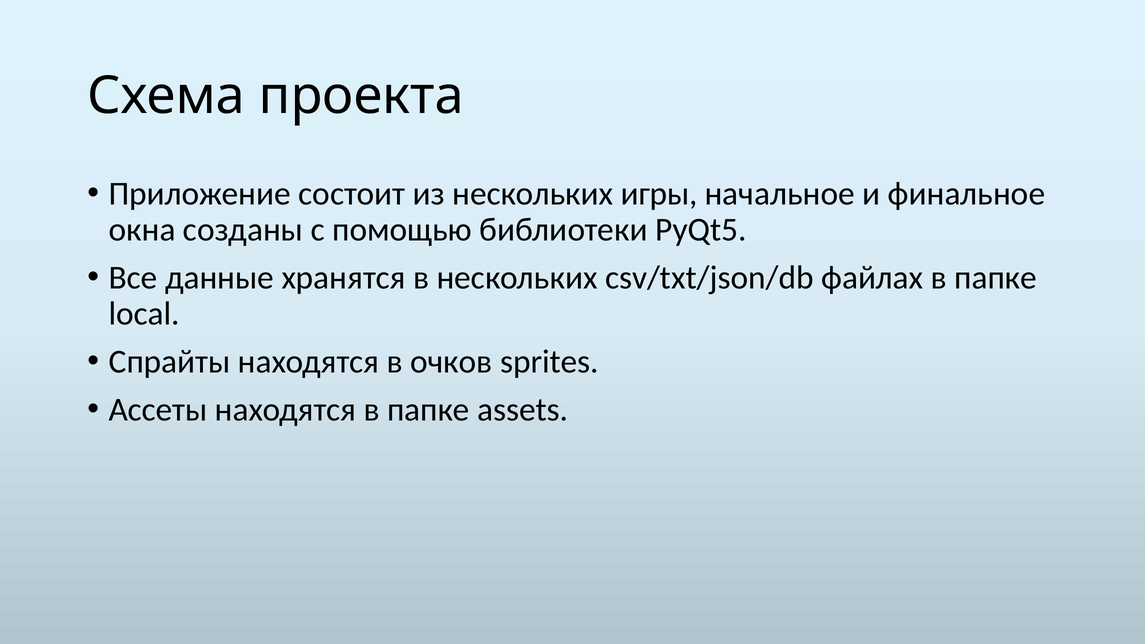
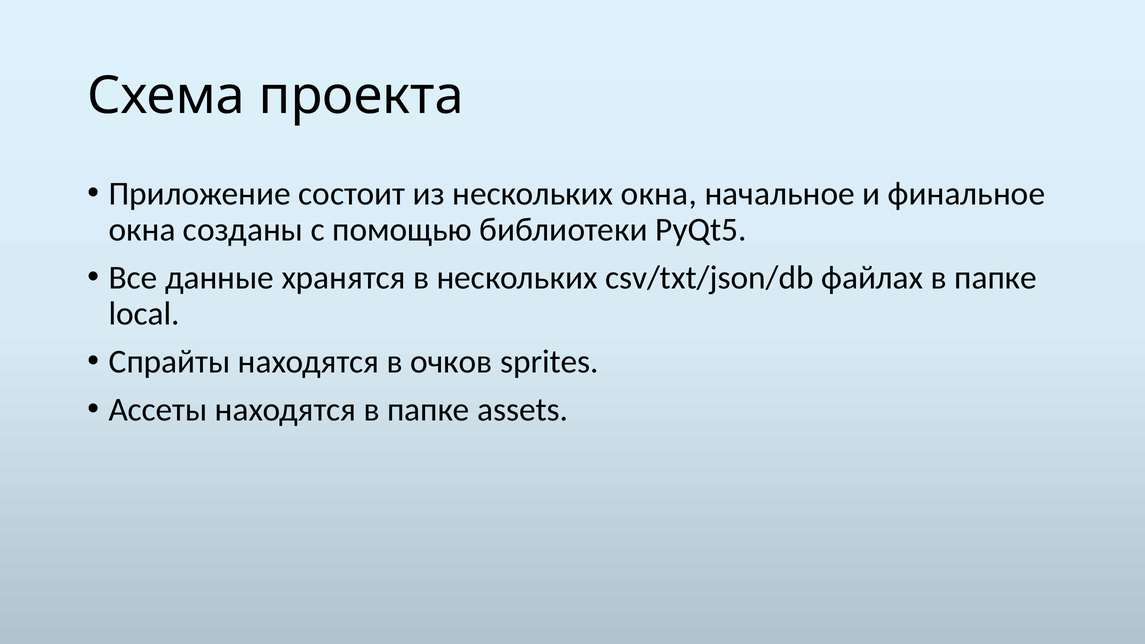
нескольких игры: игры -> окна (659, 194)
